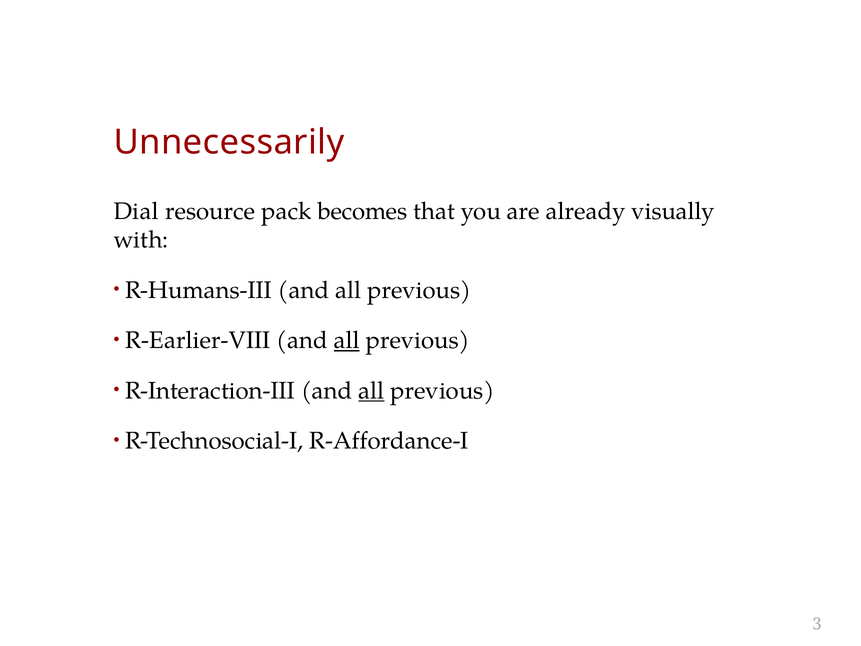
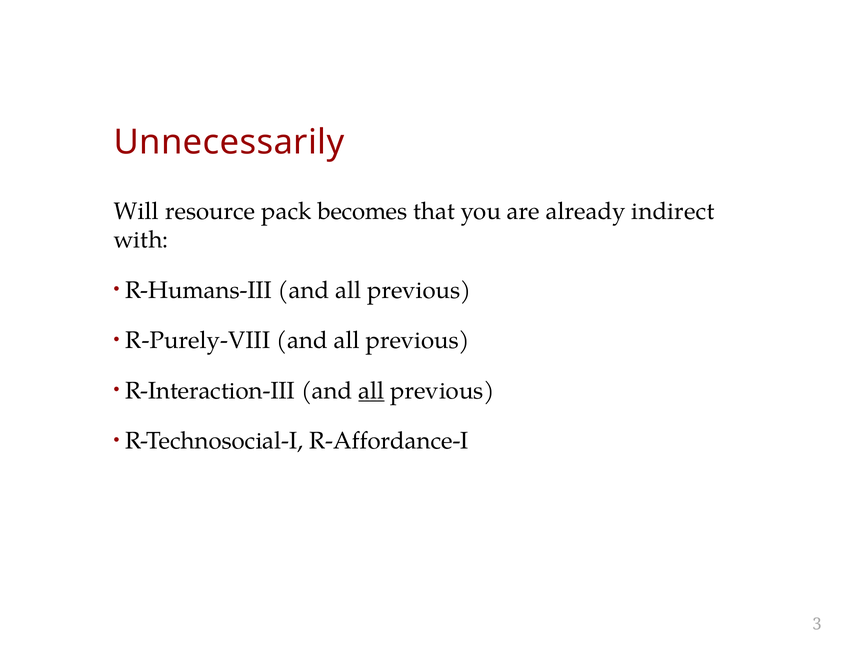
Dial: Dial -> Will (136, 211)
visually: visually -> indirect (673, 211)
R-Earlier-VIII: R-Earlier-VIII -> R-Purely-VIII (198, 340)
all underline: present -> none (347, 340)
